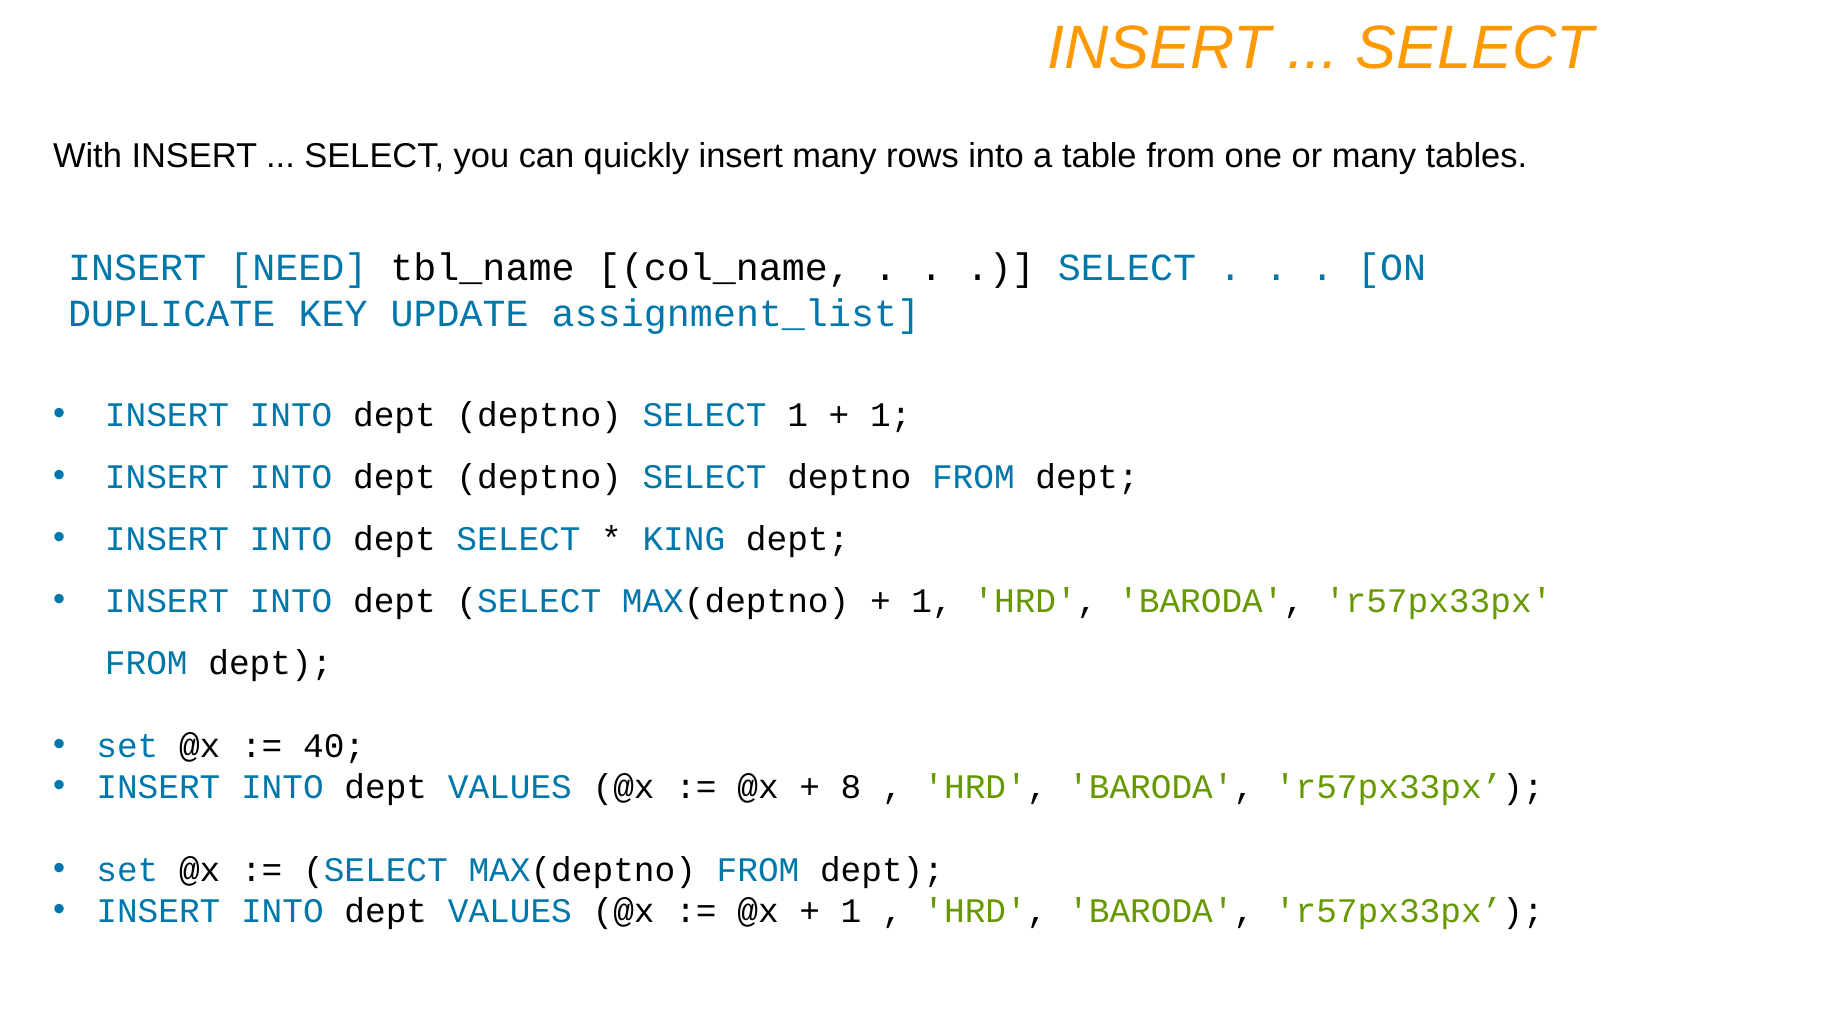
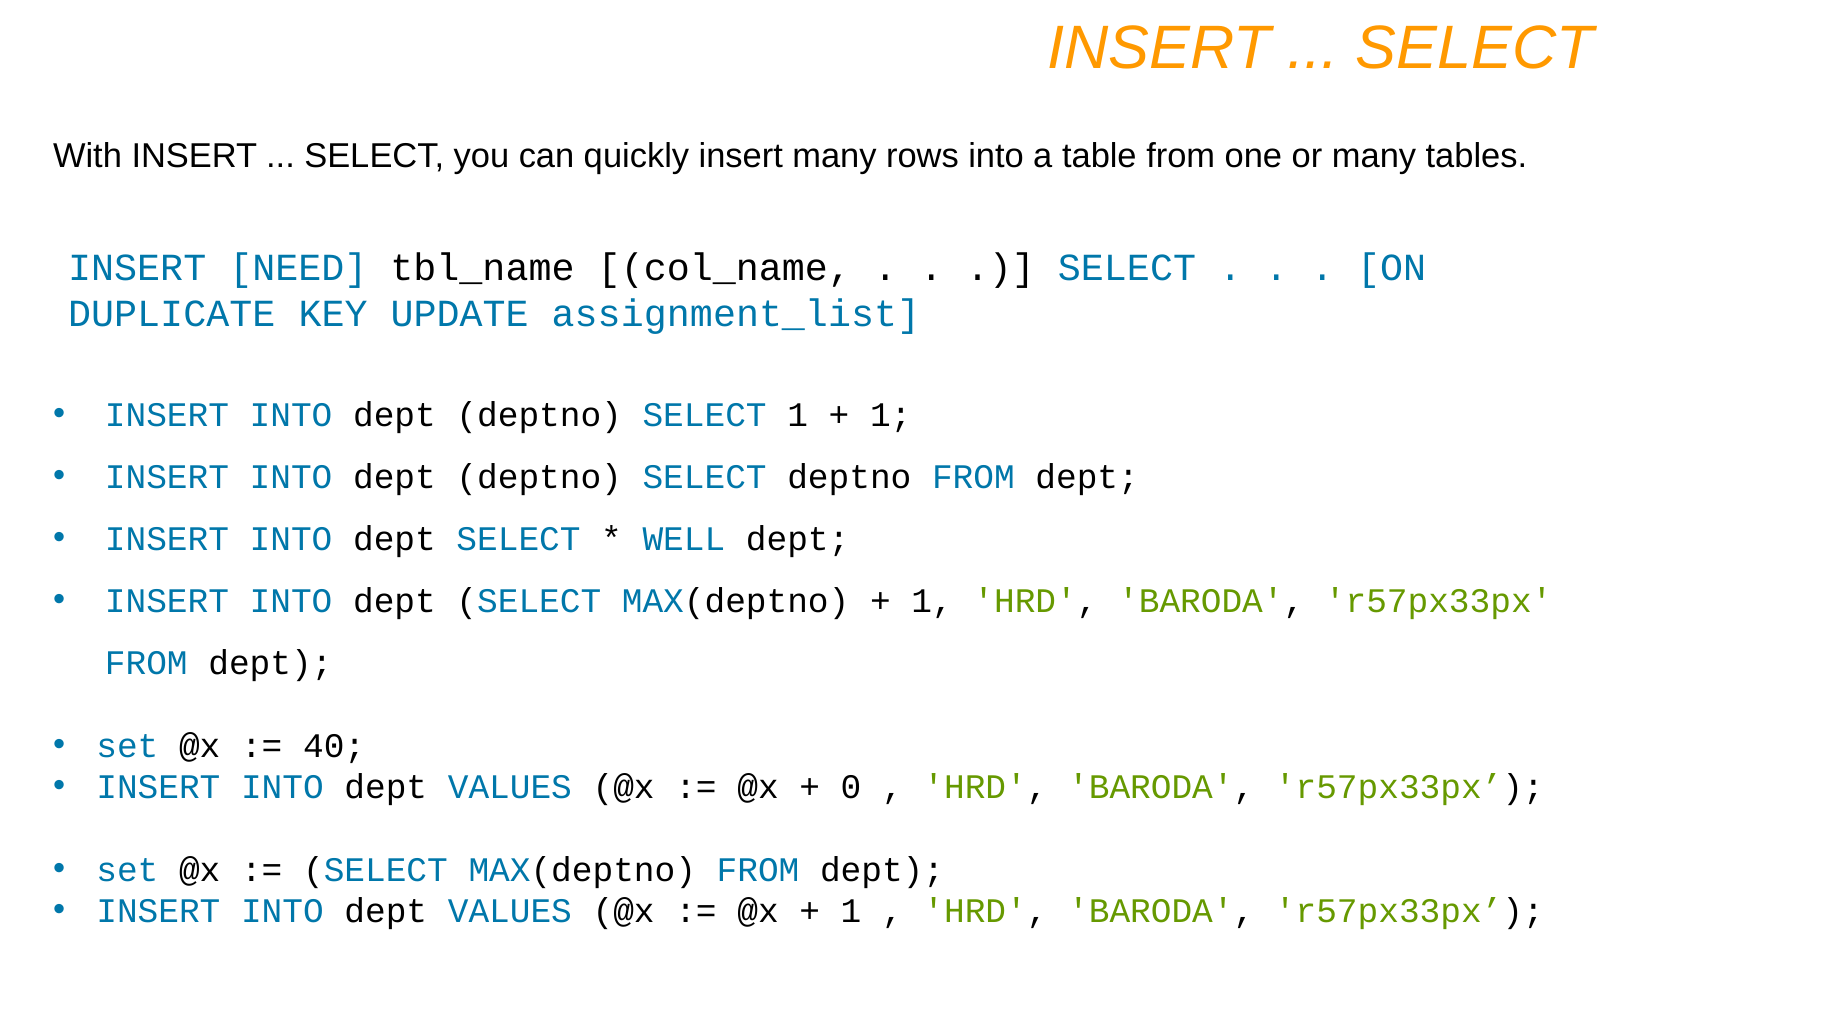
KING: KING -> WELL (684, 539)
8: 8 -> 0 (851, 787)
